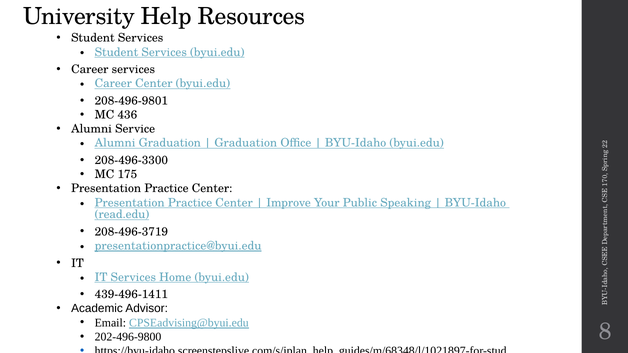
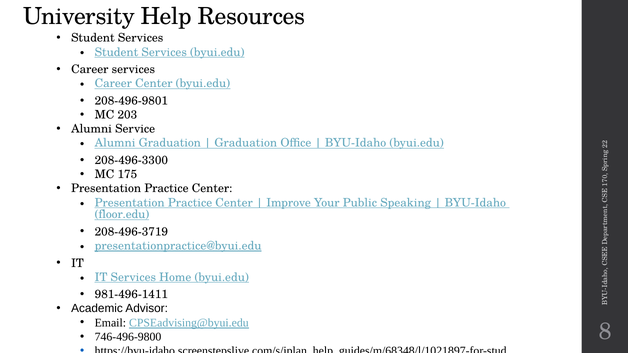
436: 436 -> 203 (127, 115)
read.edu: read.edu -> floor.edu (122, 215)
439-496-1411: 439-496-1411 -> 981-496-1411 (131, 295)
202-496-9800: 202-496-9800 -> 746-496-9800 (128, 337)
